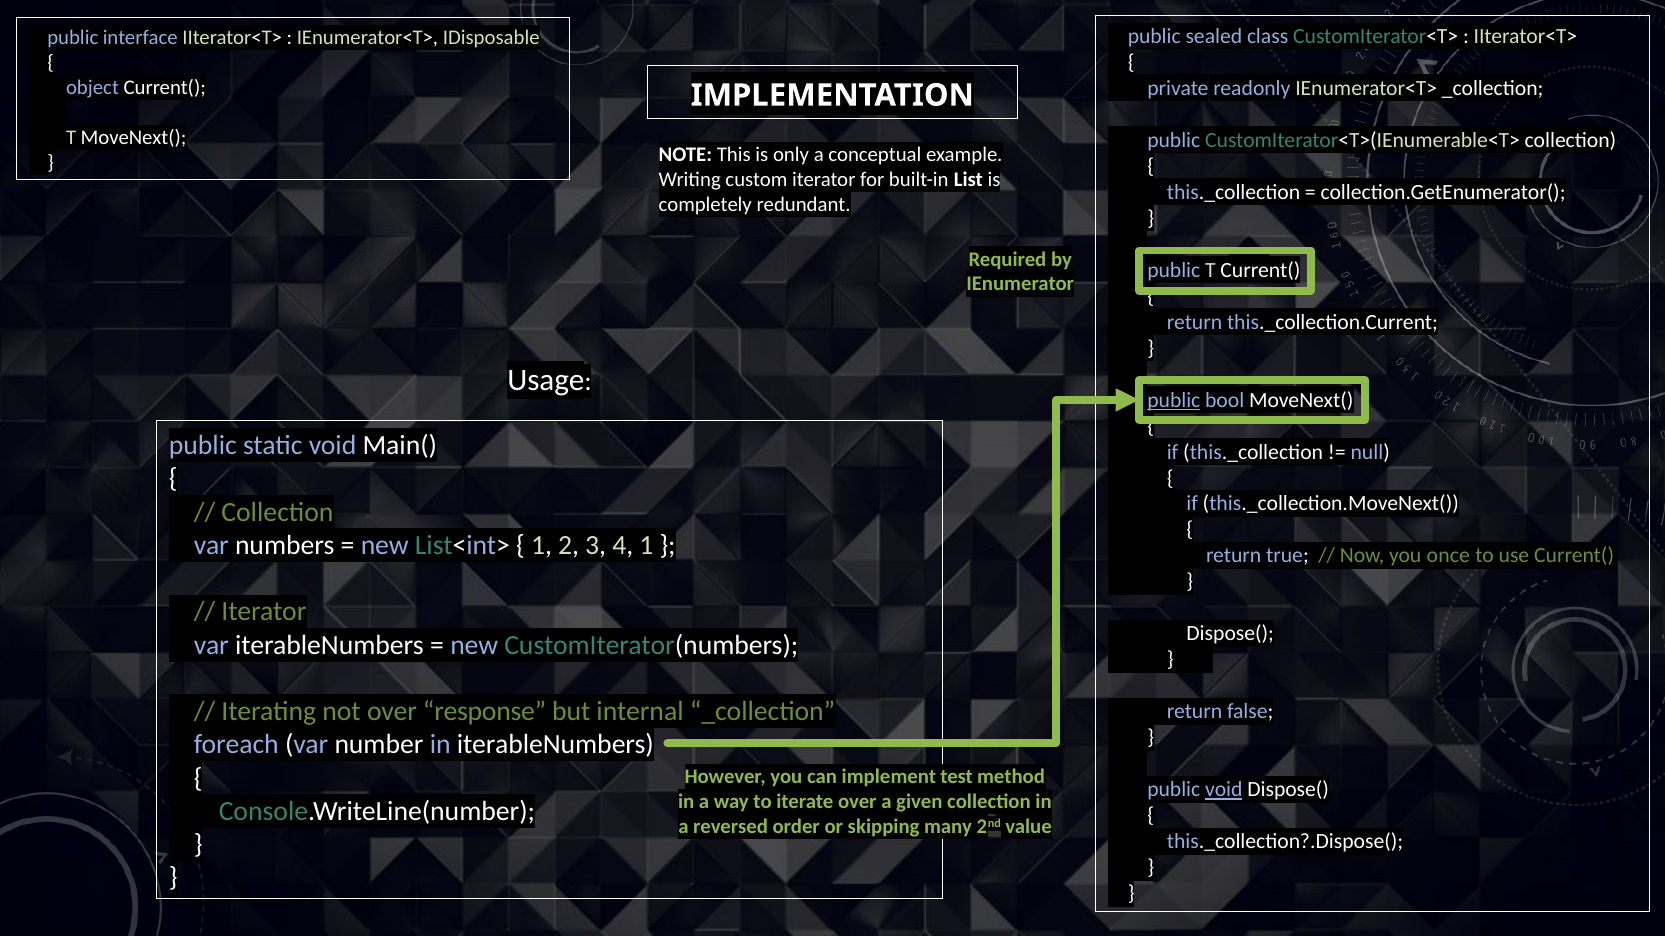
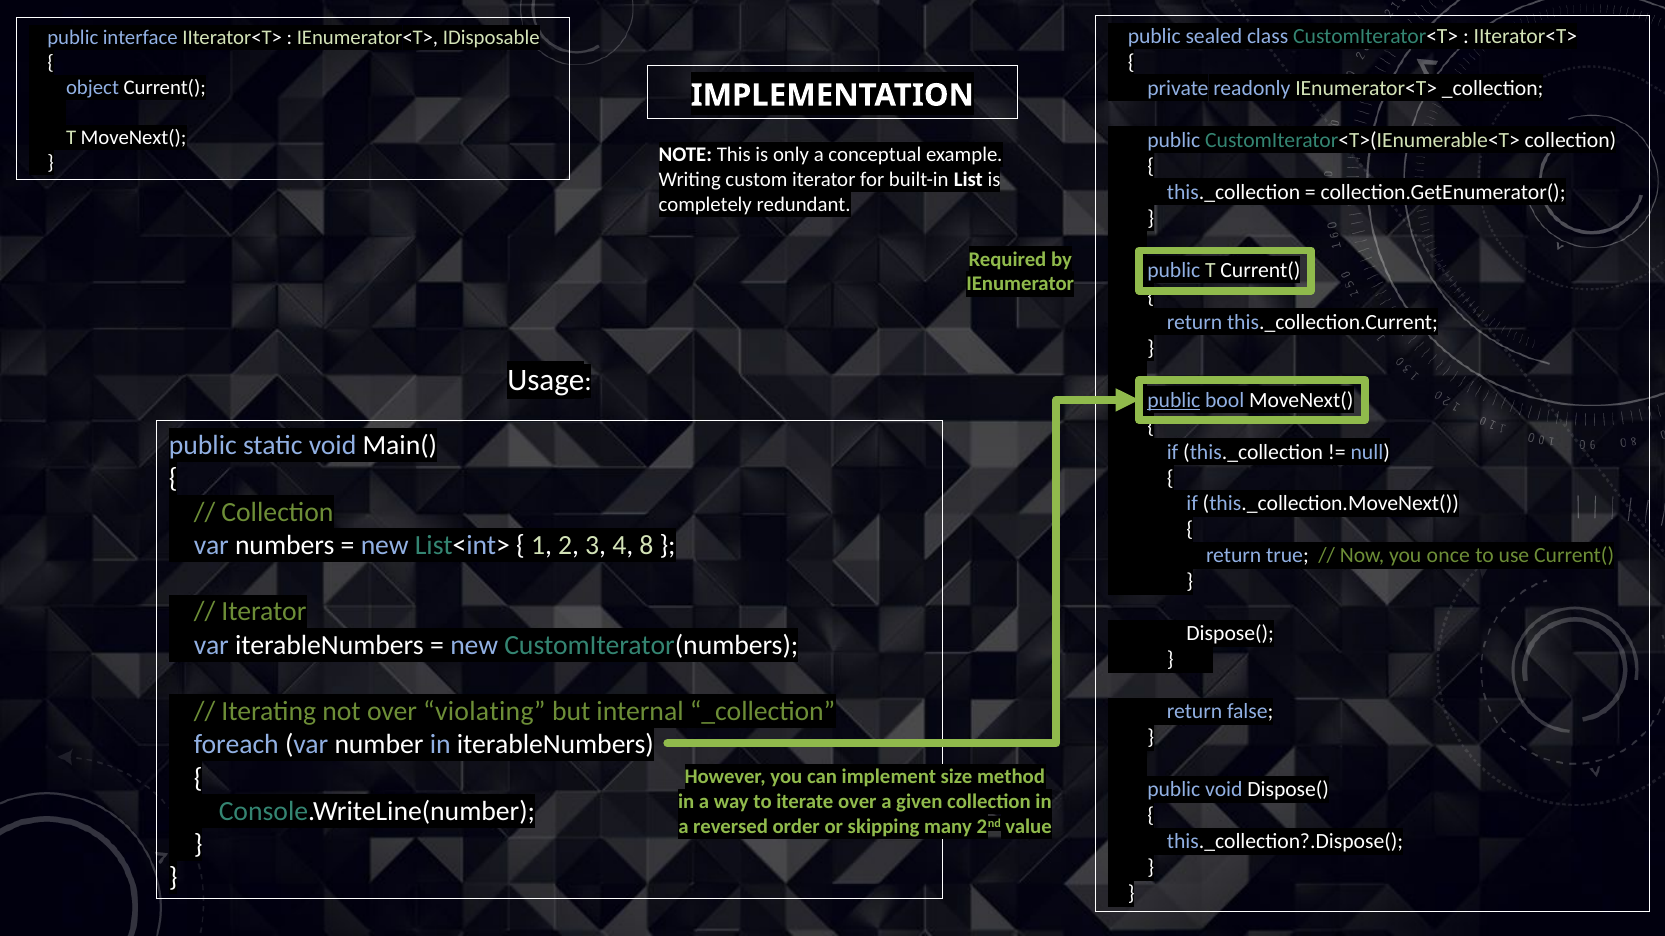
4 1: 1 -> 8 (646, 546)
response: response -> violating (484, 712)
test: test -> size (957, 777)
void underline: present -> none (1224, 790)
